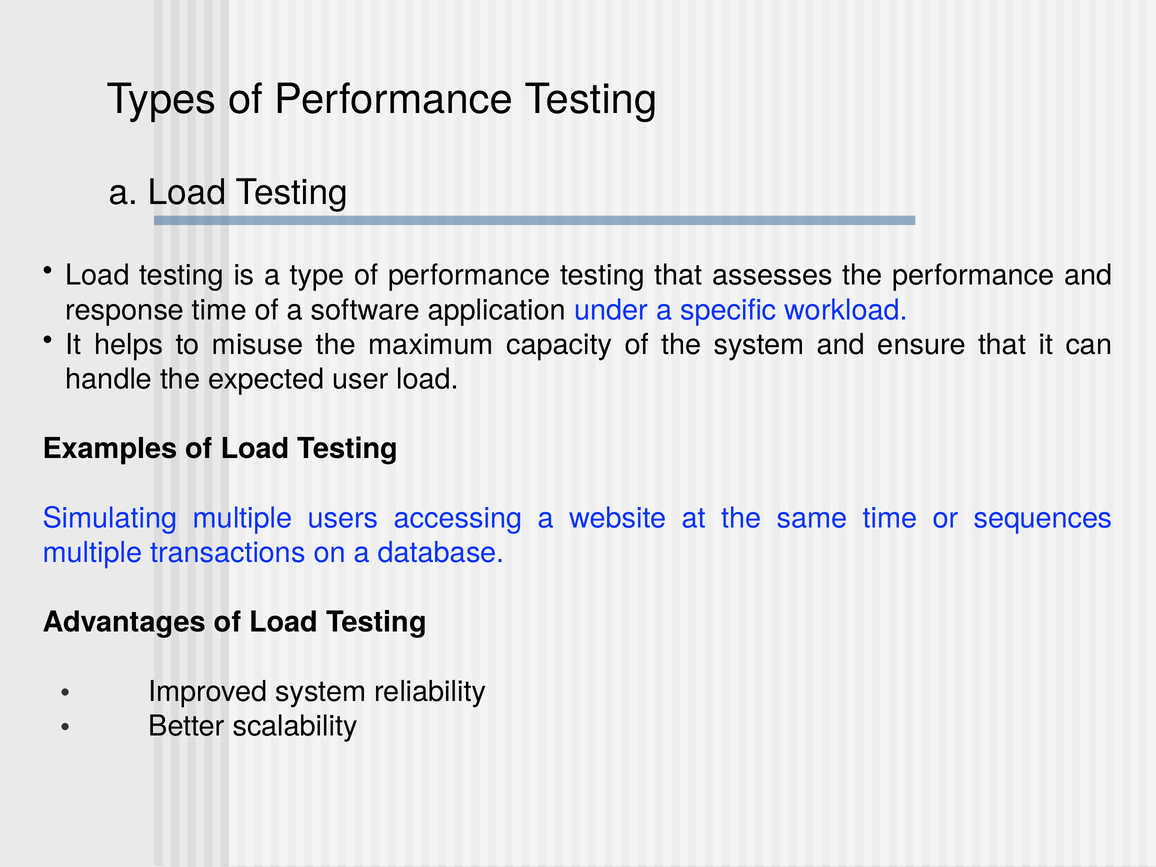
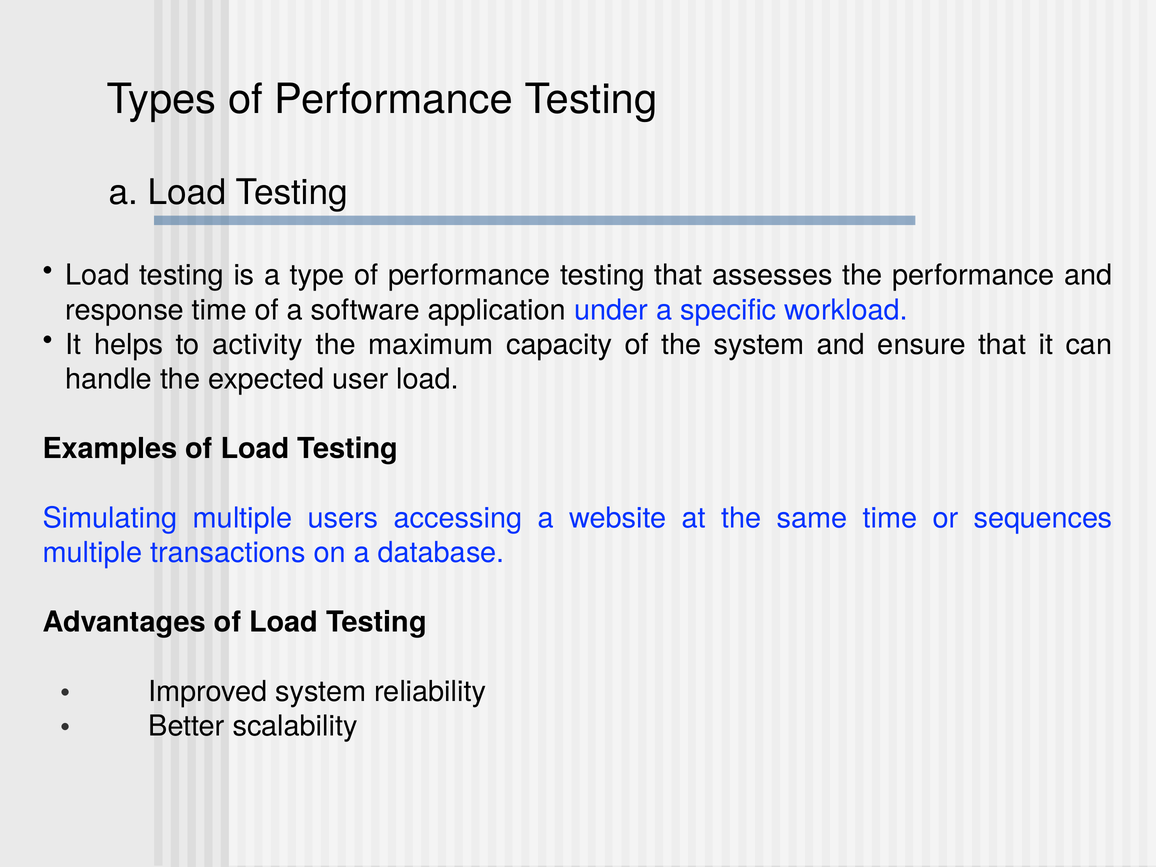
misuse: misuse -> activity (258, 345)
